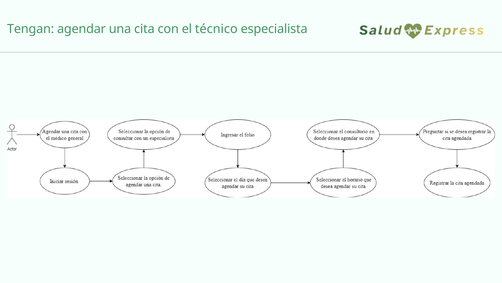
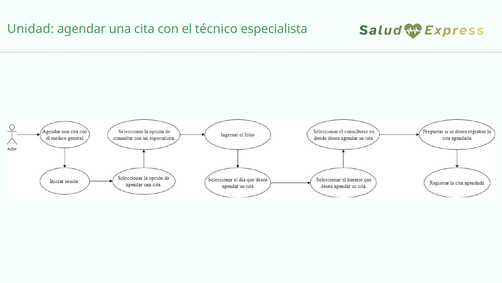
Tengan: Tengan -> Unidad (31, 29)
